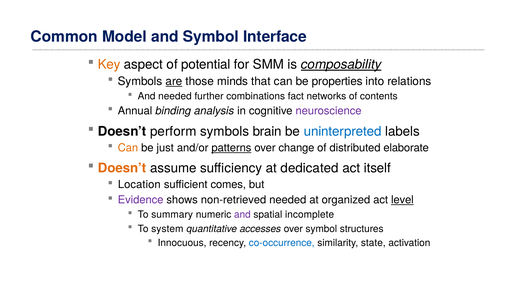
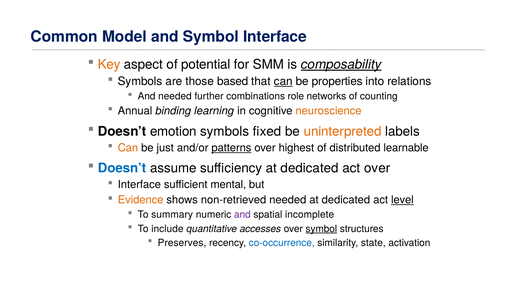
are underline: present -> none (174, 81)
minds: minds -> based (233, 81)
can underline: none -> present (283, 81)
fact: fact -> role (296, 96)
contents: contents -> counting (379, 96)
analysis: analysis -> learning (214, 111)
neuroscience colour: purple -> orange (329, 111)
perform: perform -> emotion (173, 131)
brain: brain -> fixed (267, 131)
uninterpreted colour: blue -> orange (343, 131)
change: change -> highest (296, 148)
elaborate: elaborate -> learnable (406, 148)
Doesn’t colour: orange -> blue (122, 168)
act itself: itself -> over (377, 168)
Location: Location -> Interface (139, 185)
comes: comes -> mental (228, 185)
Evidence colour: purple -> orange (141, 200)
needed at organized: organized -> dedicated (346, 200)
system: system -> include (167, 229)
symbol underline: none -> present (321, 229)
Innocuous: Innocuous -> Preserves (182, 243)
